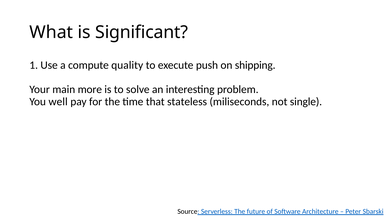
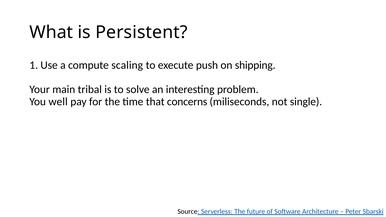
Significant: Significant -> Persistent (141, 32)
quality: quality -> scaling (127, 65)
more: more -> tribal (90, 90)
stateless: stateless -> concerns (187, 102)
